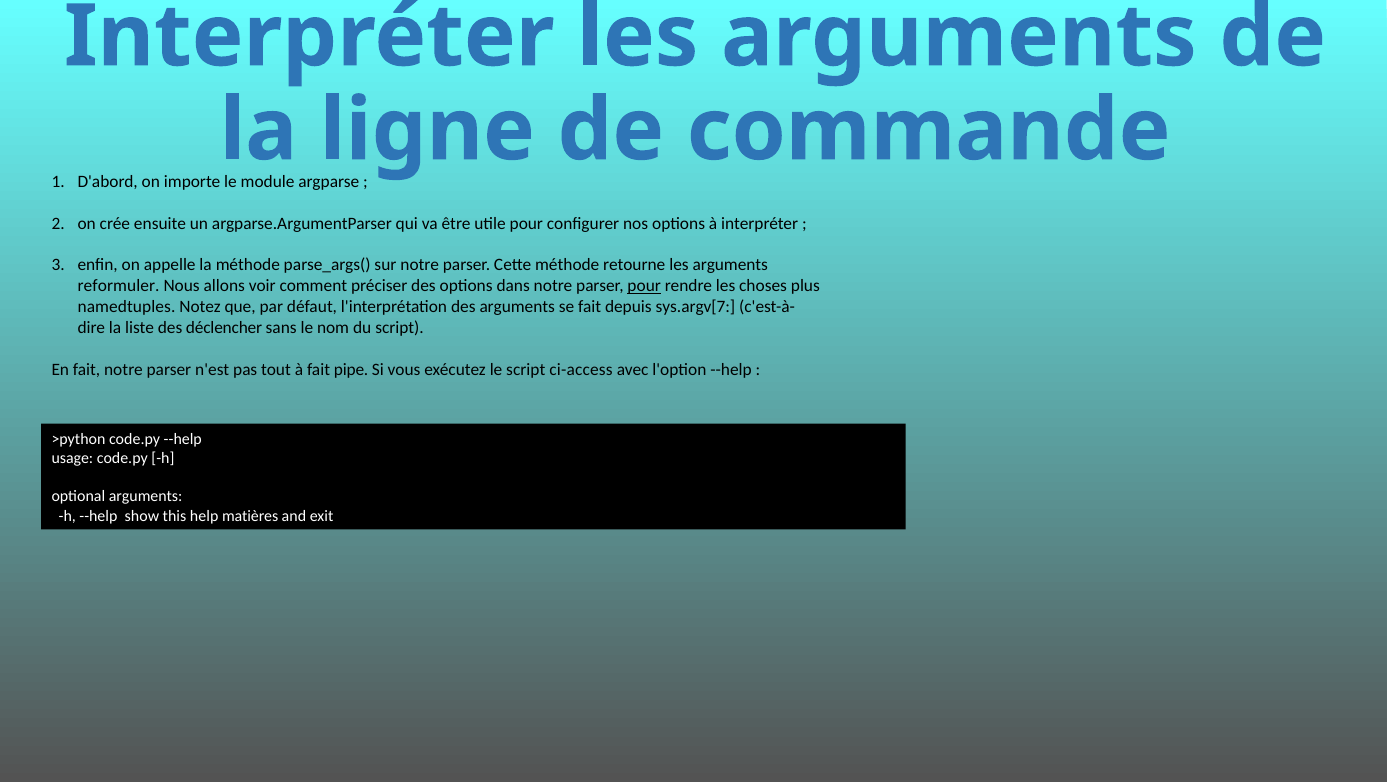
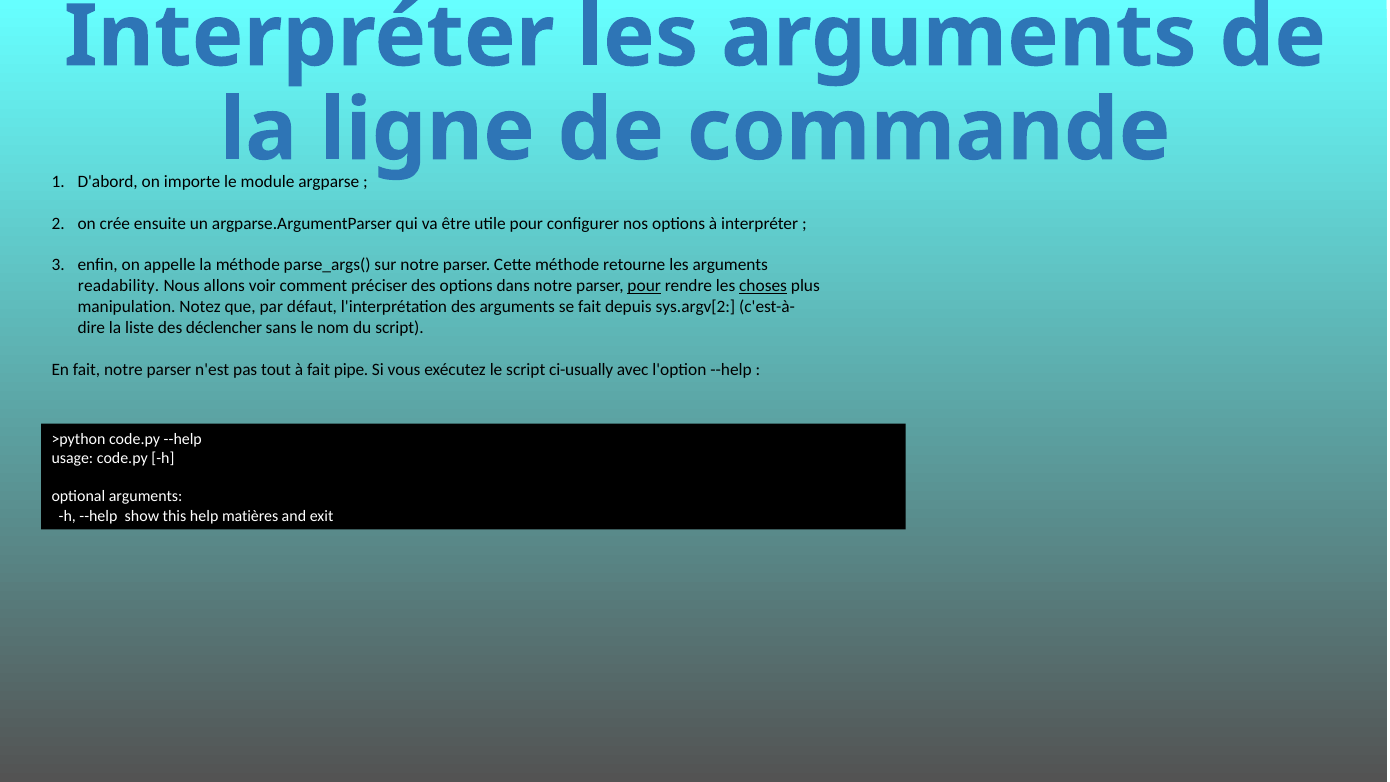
reformuler: reformuler -> readability (119, 286)
choses underline: none -> present (763, 286)
namedtuples: namedtuples -> manipulation (127, 307)
sys.argv[7: sys.argv[7 -> sys.argv[2 (695, 307)
ci-access: ci-access -> ci-usually (581, 369)
